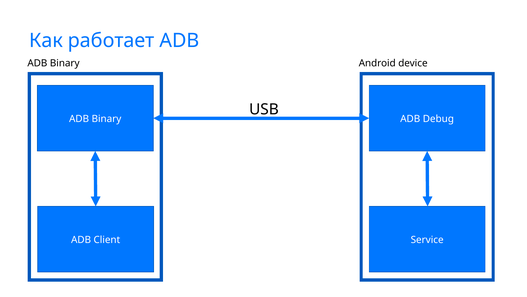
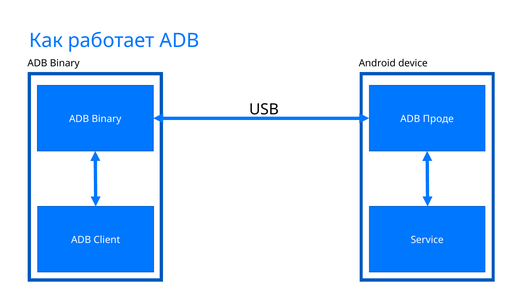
Debug: Debug -> Проде (438, 119)
